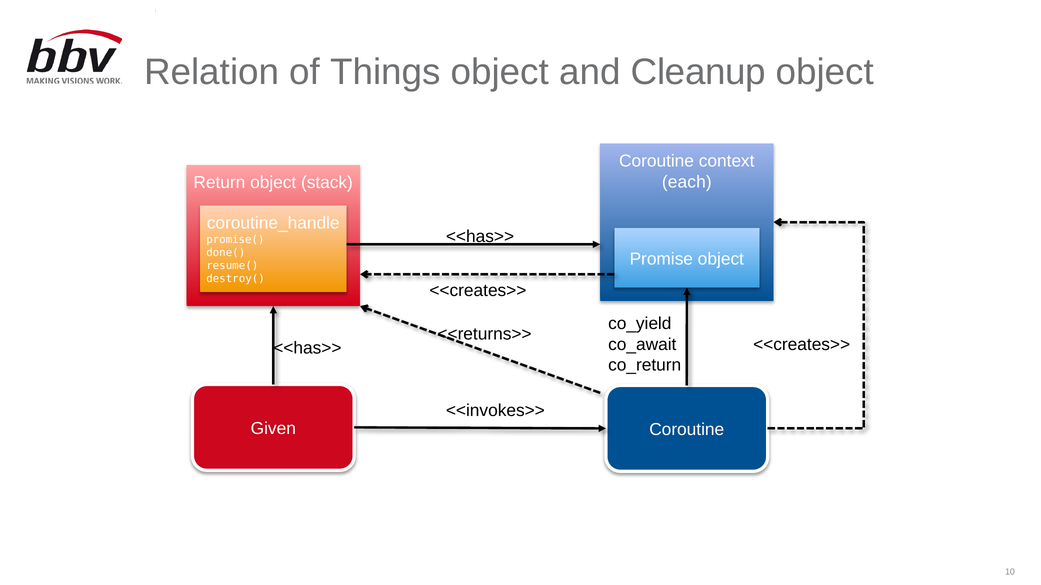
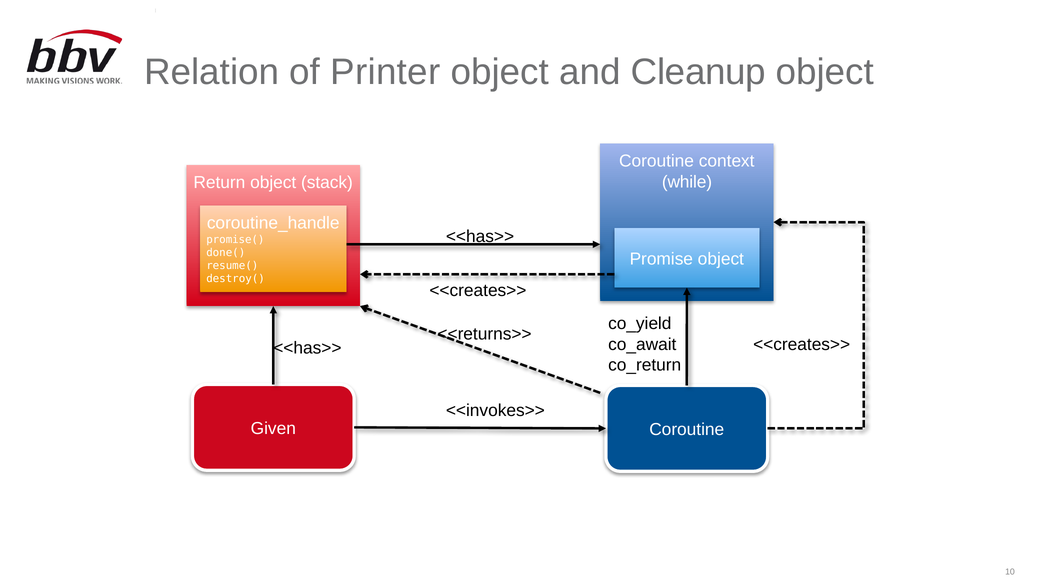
Things: Things -> Printer (385, 72)
each: each -> while (687, 182)
